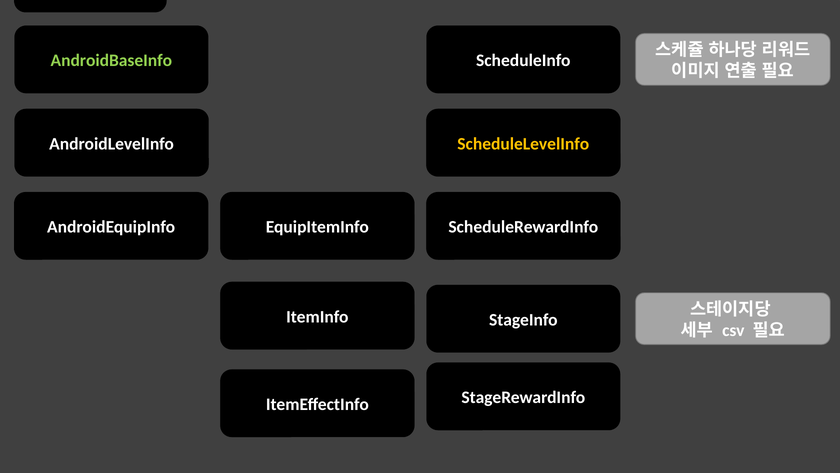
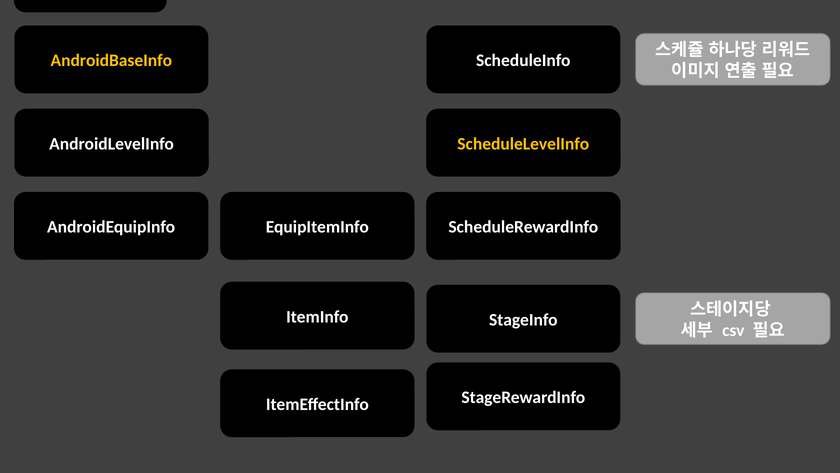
AndroidBaseInfo colour: light green -> yellow (111, 61)
